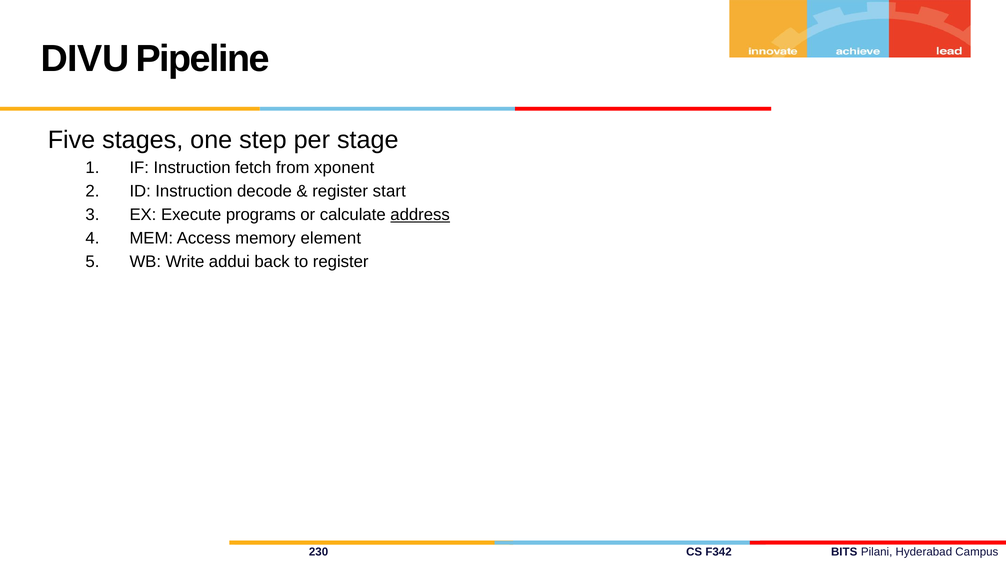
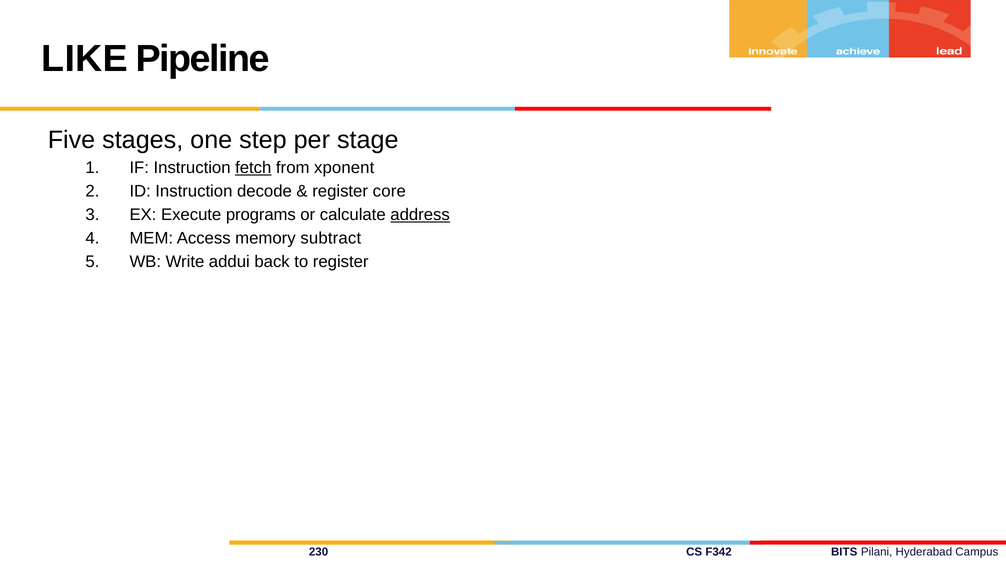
DIVU: DIVU -> LIKE (85, 59)
fetch underline: none -> present (253, 168)
start: start -> core (389, 191)
element: element -> subtract (331, 238)
